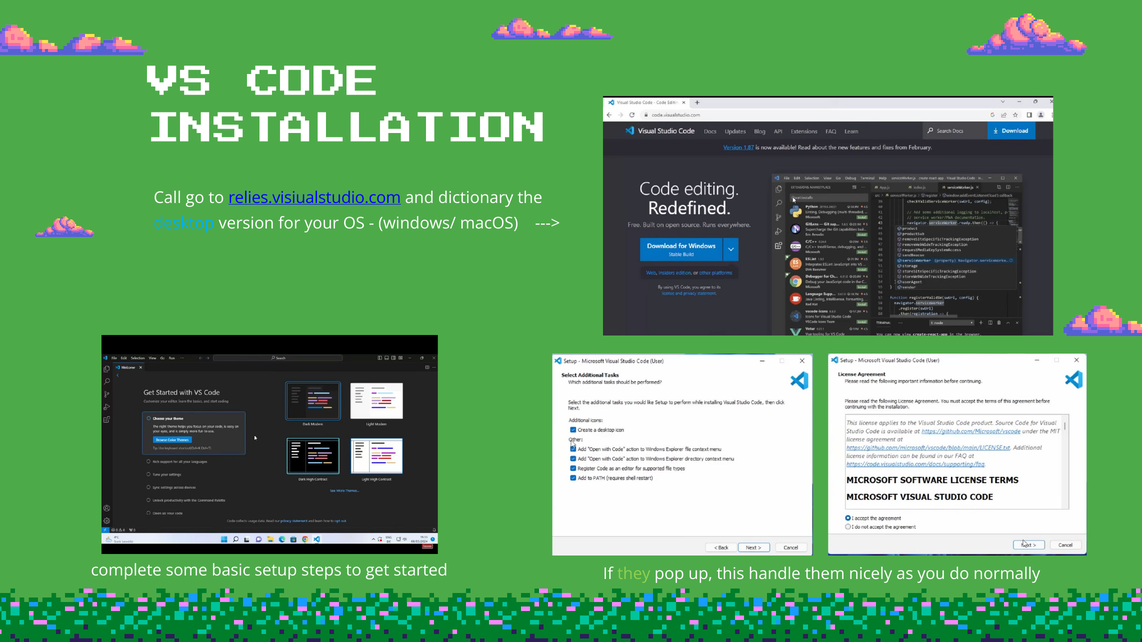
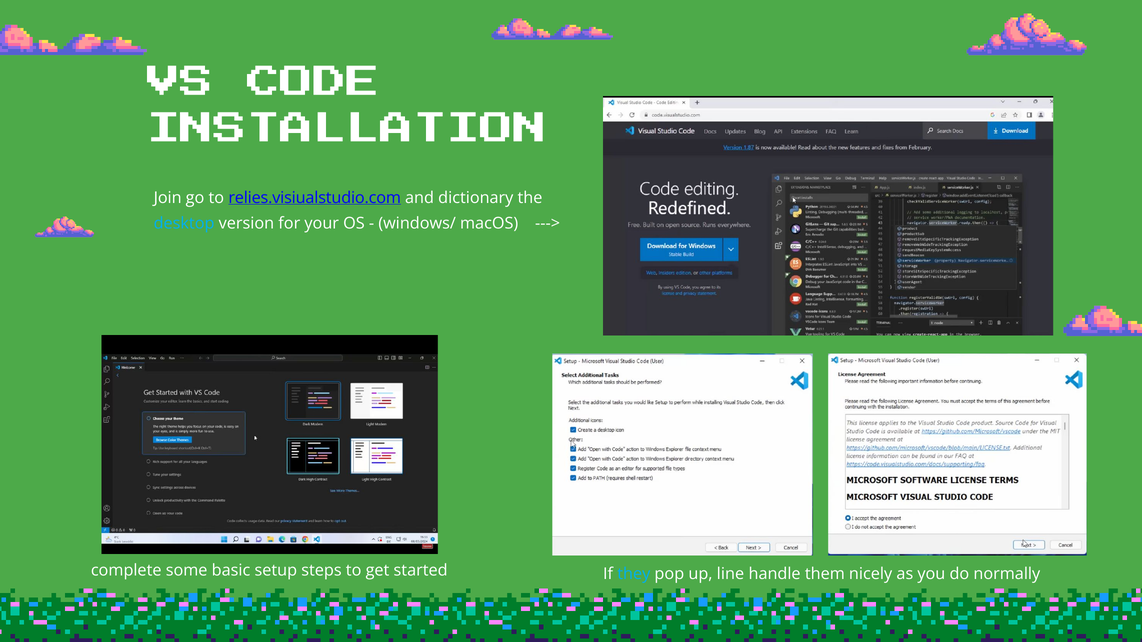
Call: Call -> Join (168, 198)
they colour: light green -> light blue (634, 574)
this: this -> line (730, 574)
